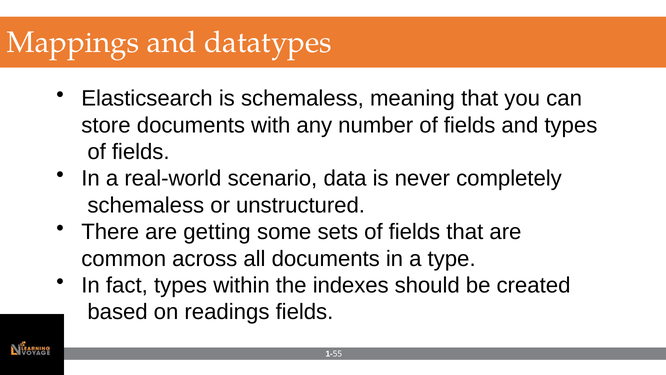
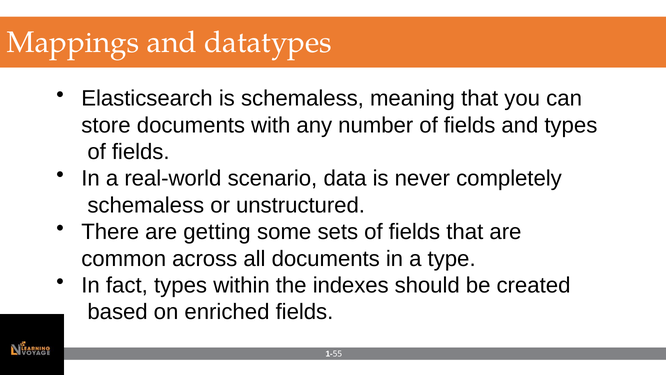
readings: readings -> enriched (227, 312)
